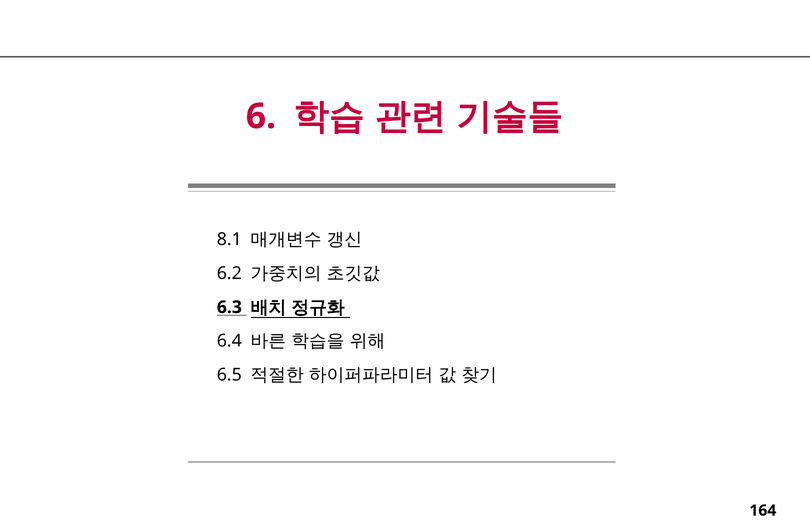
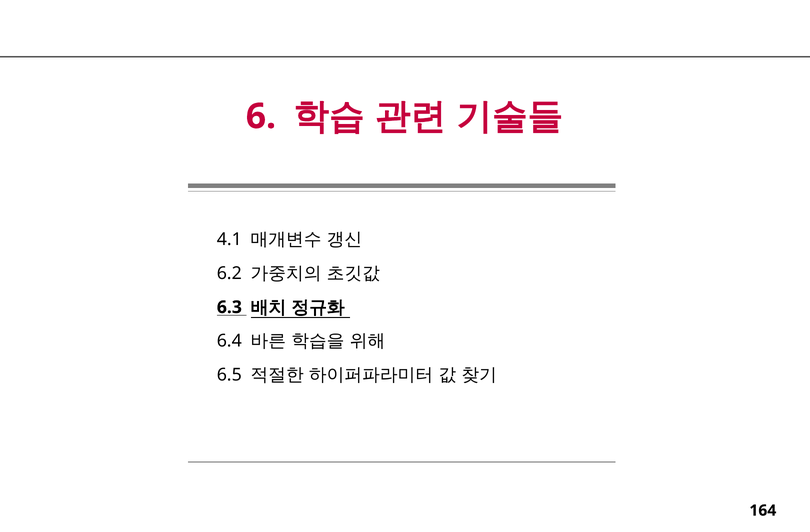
8.1: 8.1 -> 4.1 (229, 239)
